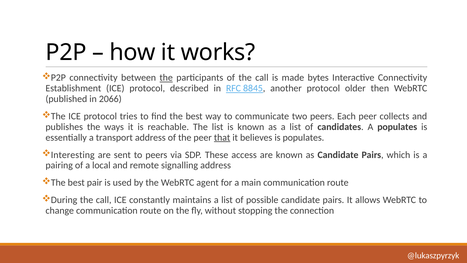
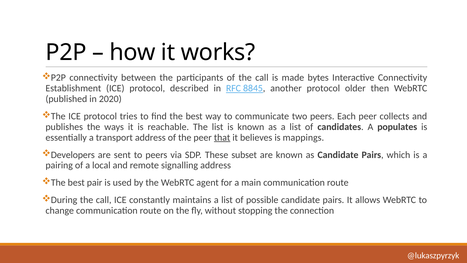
the underline: present -> none (166, 78)
2066: 2066 -> 2020 (110, 99)
is populates: populates -> mappings (303, 137)
Interesting: Interesting -> Developers (73, 155)
access: access -> subset (244, 155)
